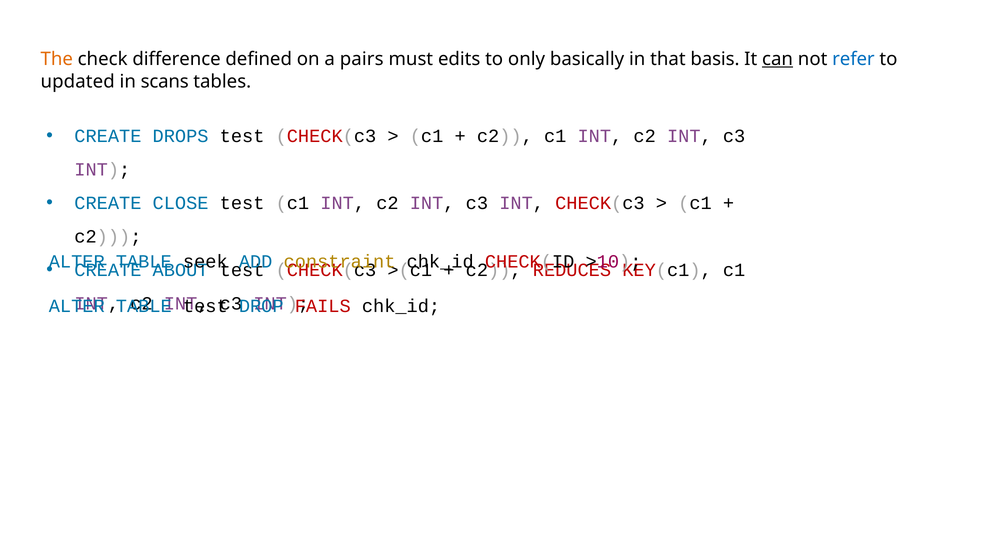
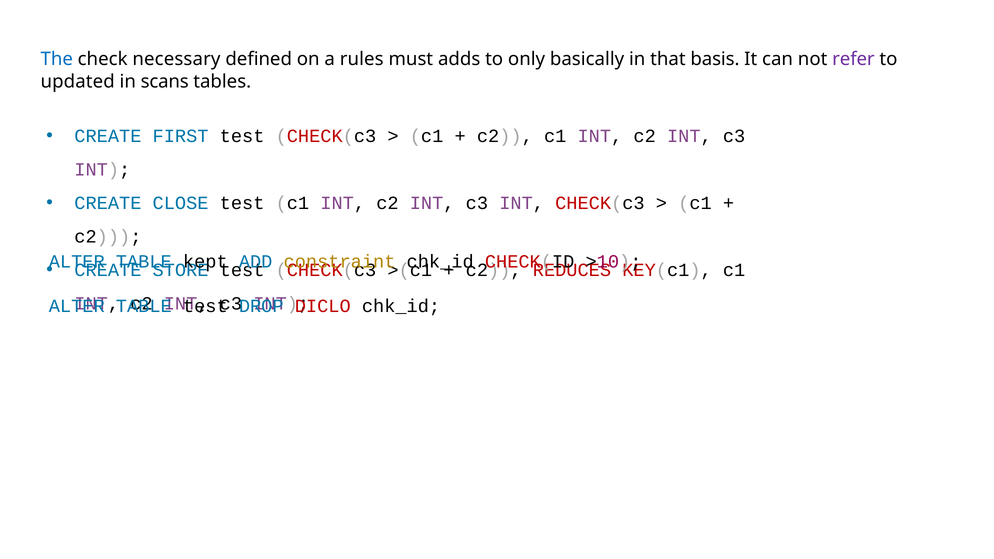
The colour: orange -> blue (57, 59)
difference: difference -> necessary (176, 59)
pairs: pairs -> rules (362, 59)
edits: edits -> adds (459, 59)
can underline: present -> none (778, 59)
refer colour: blue -> purple (853, 59)
DROPS: DROPS -> FIRST (181, 136)
seek: seek -> kept (205, 261)
ABOUT: ABOUT -> STORE (181, 270)
FAILS: FAILS -> DICLO (323, 306)
